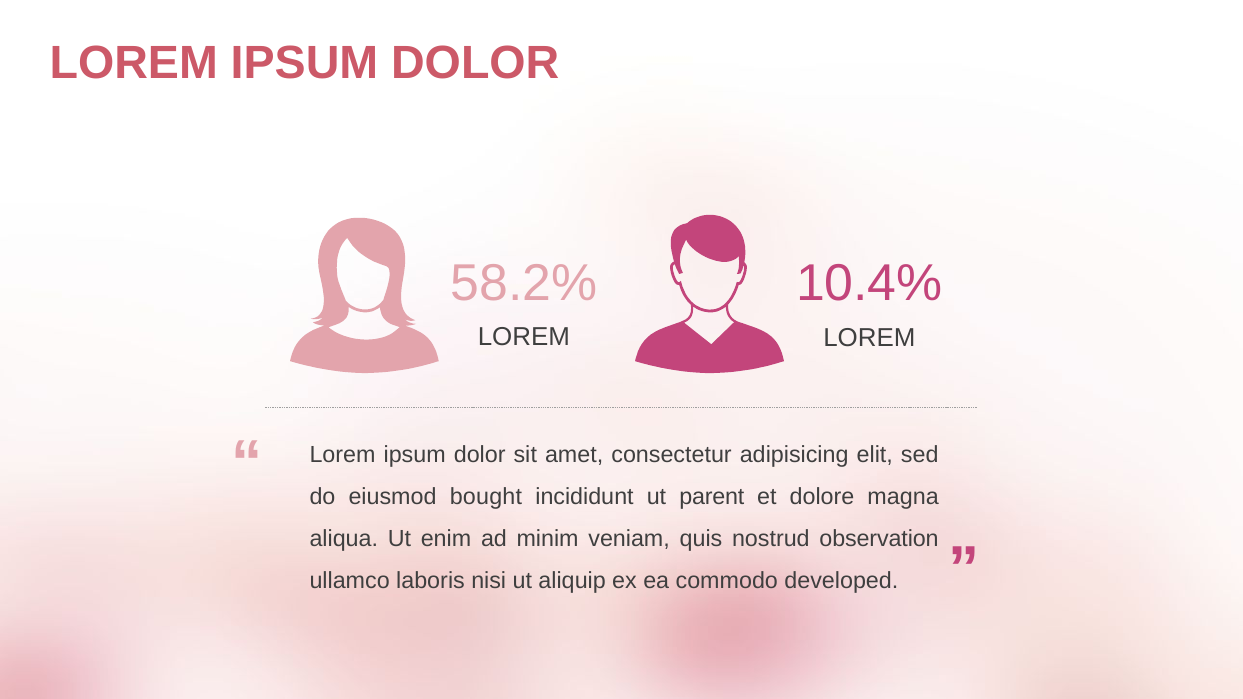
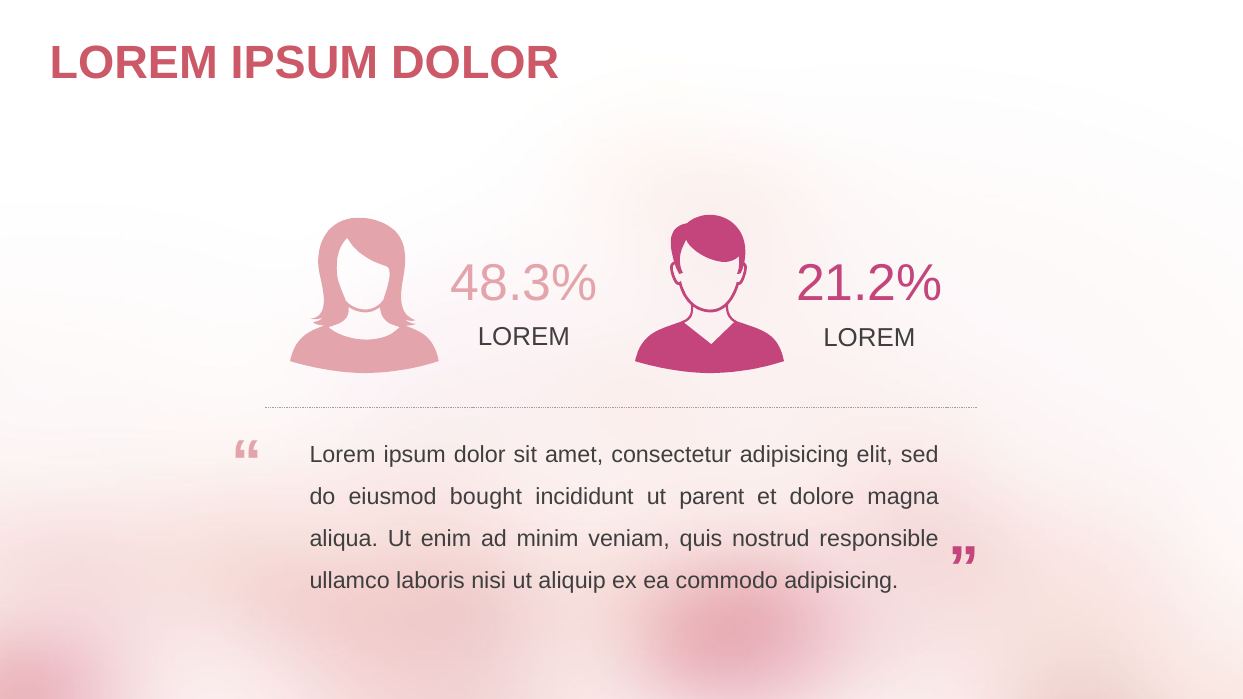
58.2%: 58.2% -> 48.3% (524, 283)
10.4%: 10.4% -> 21.2% (869, 284)
observation: observation -> responsible (879, 539)
commodo developed: developed -> adipisicing (841, 581)
